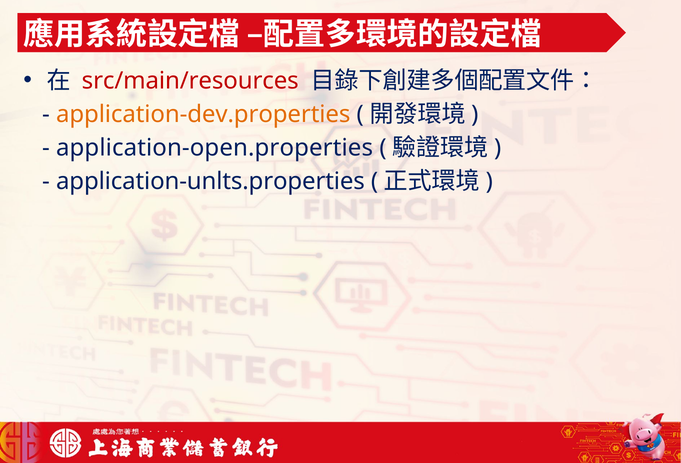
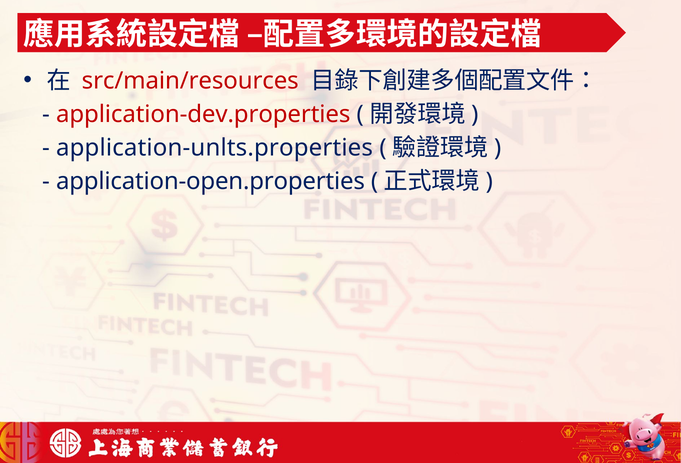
application-dev.properties colour: orange -> red (203, 114)
application-open.properties: application-open.properties -> application-unlts.properties (214, 148)
application-unlts.properties: application-unlts.properties -> application-open.properties (210, 182)
